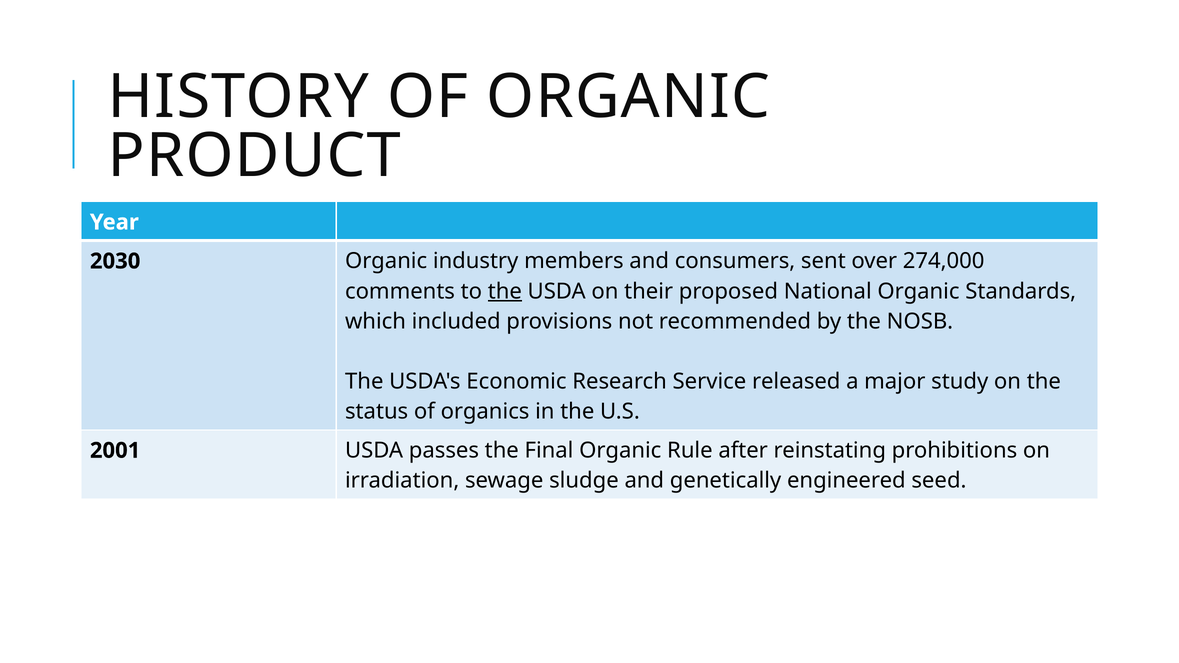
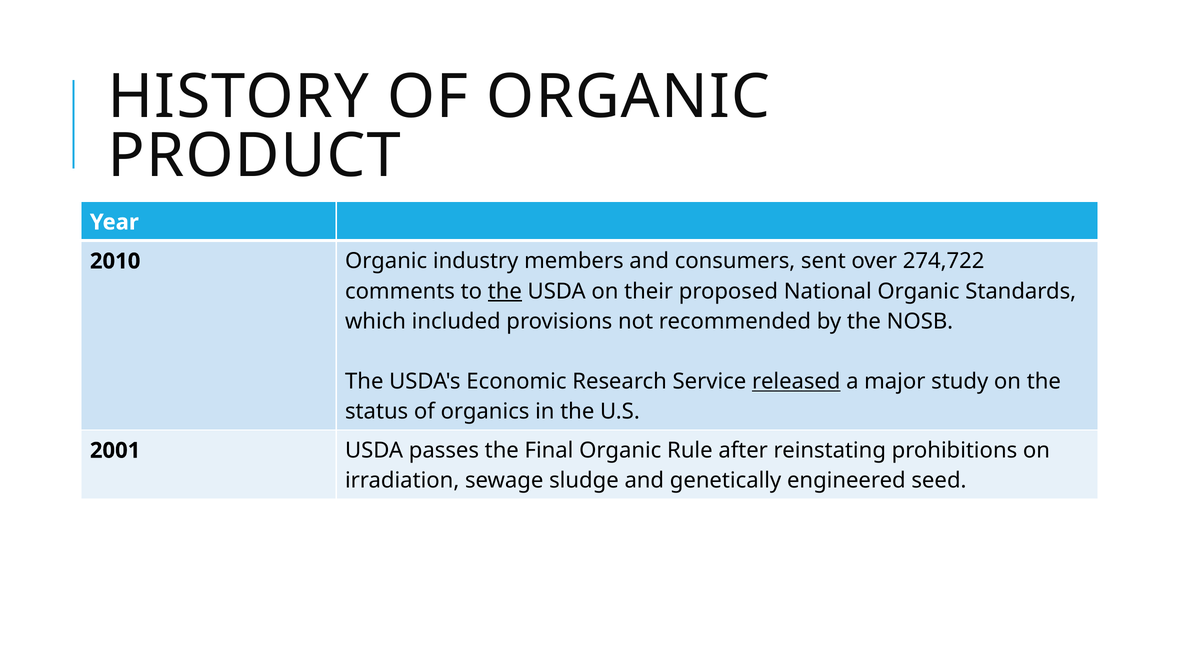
2030: 2030 -> 2010 (115, 261)
274,000: 274,000 -> 274,722 (944, 261)
released underline: none -> present (796, 382)
